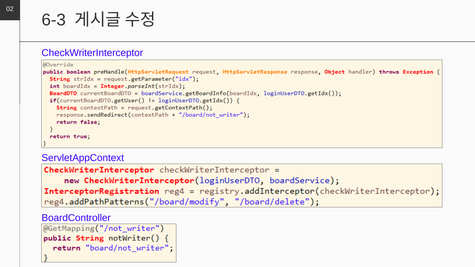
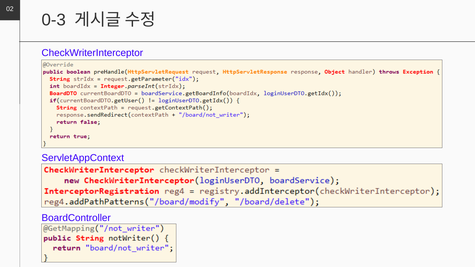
6-3: 6-3 -> 0-3 (54, 20)
